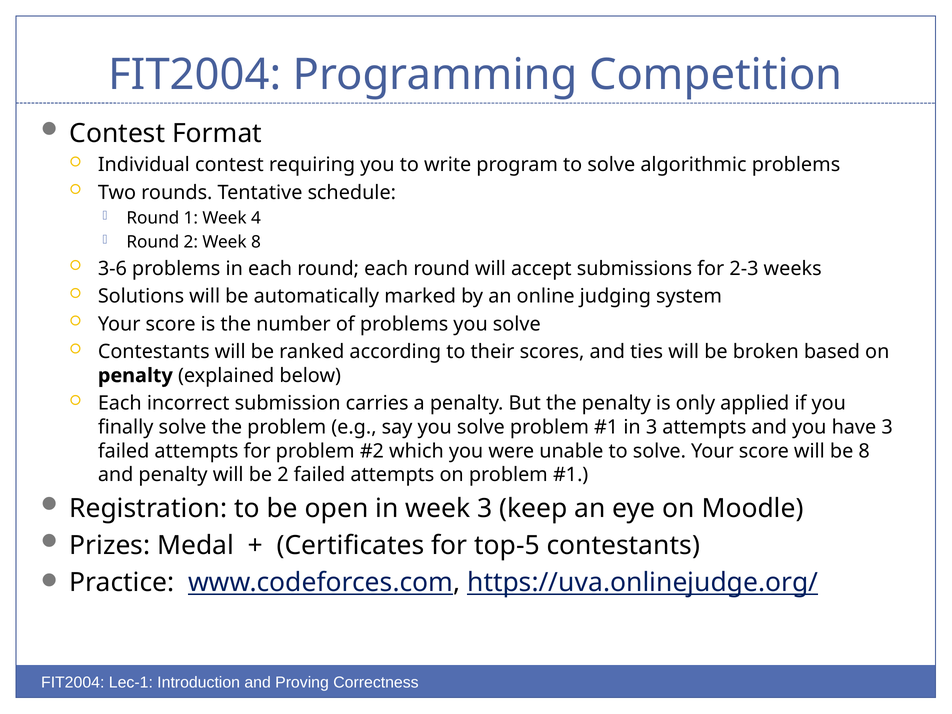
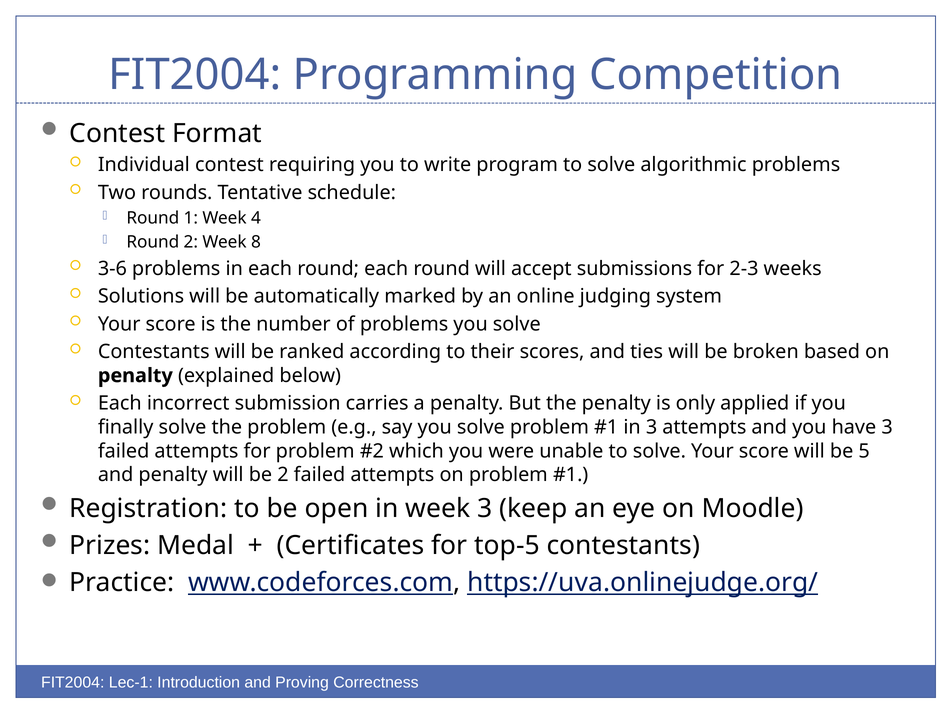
be 8: 8 -> 5 (864, 451)
